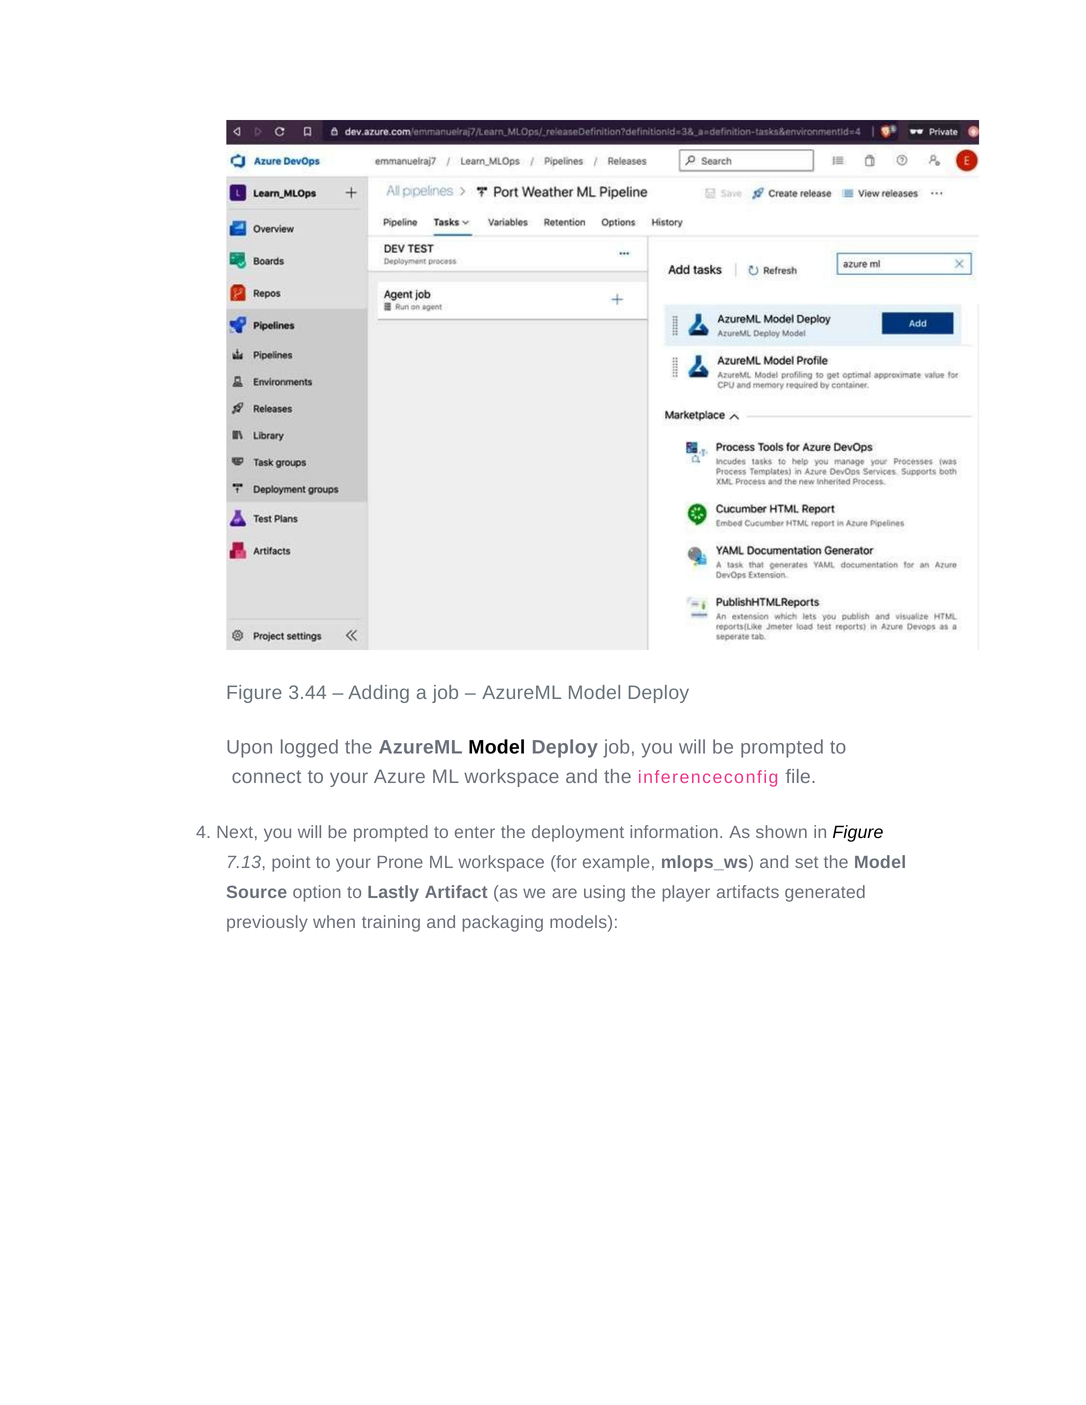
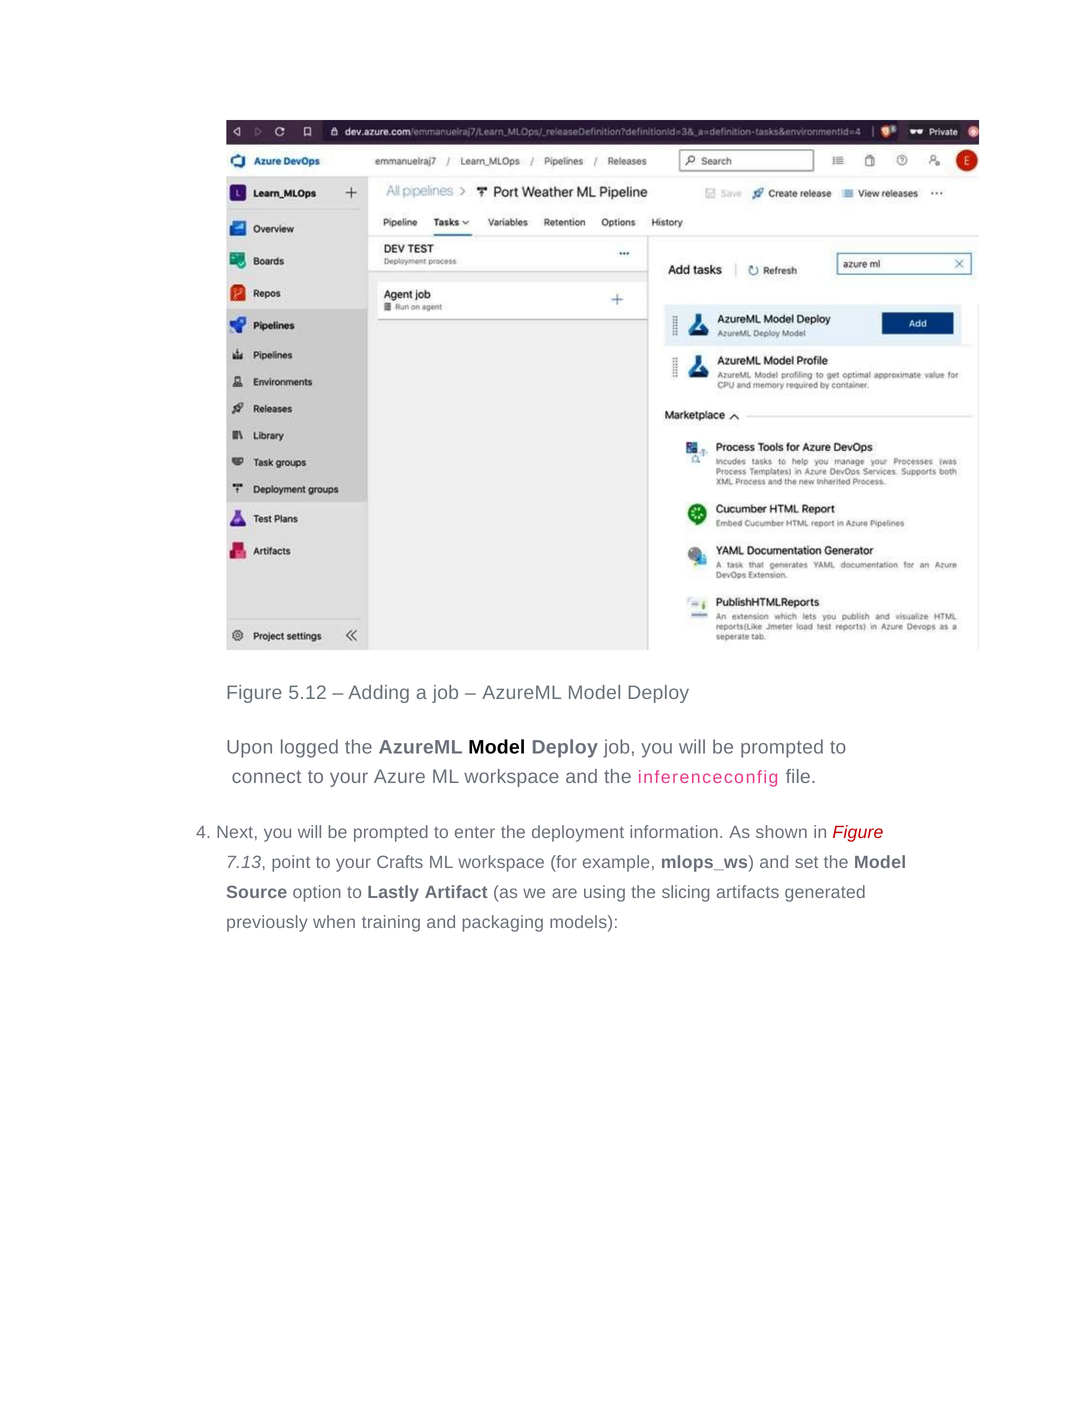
3.44: 3.44 -> 5.12 (308, 693)
Figure colour: black -> red (858, 833)
Prone: Prone -> Crafts (400, 863)
player: player -> slicing (686, 893)
